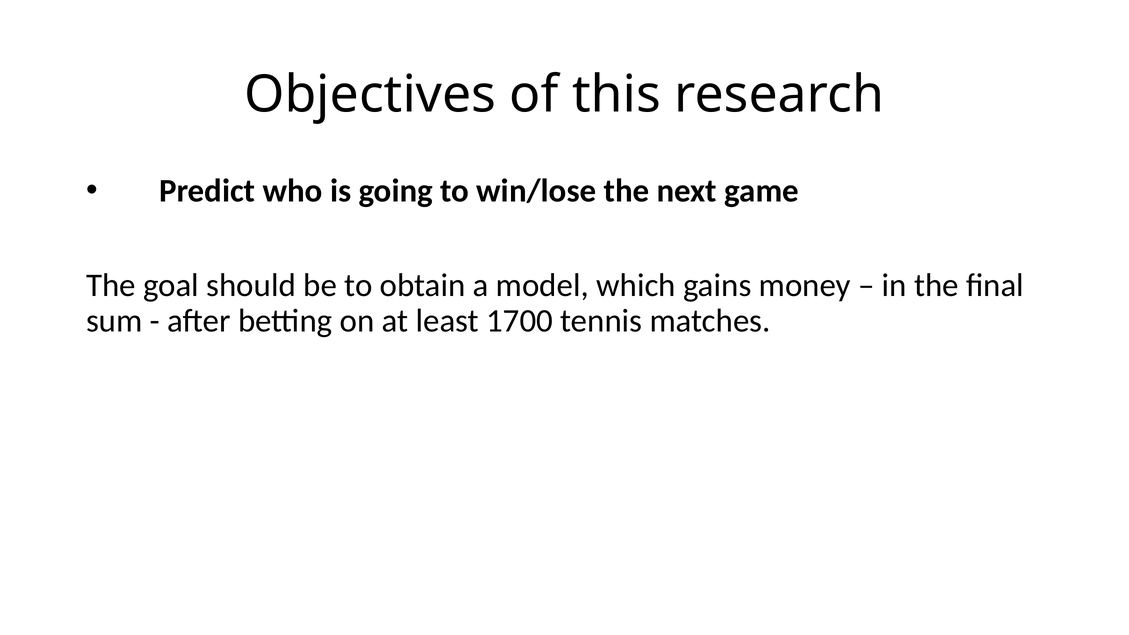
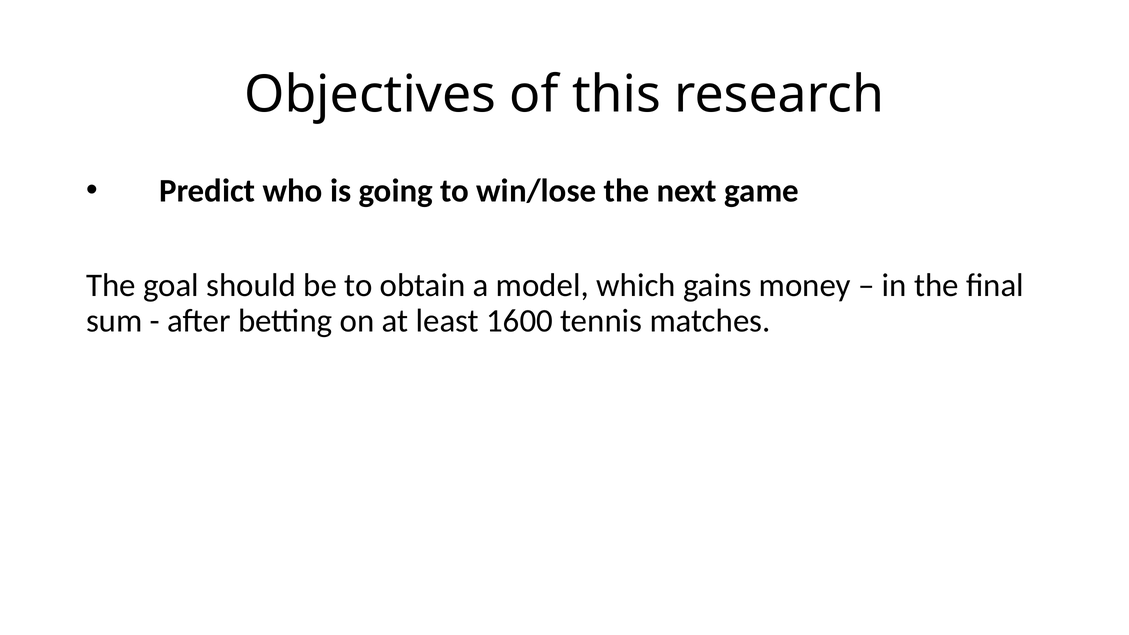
1700: 1700 -> 1600 (520, 321)
